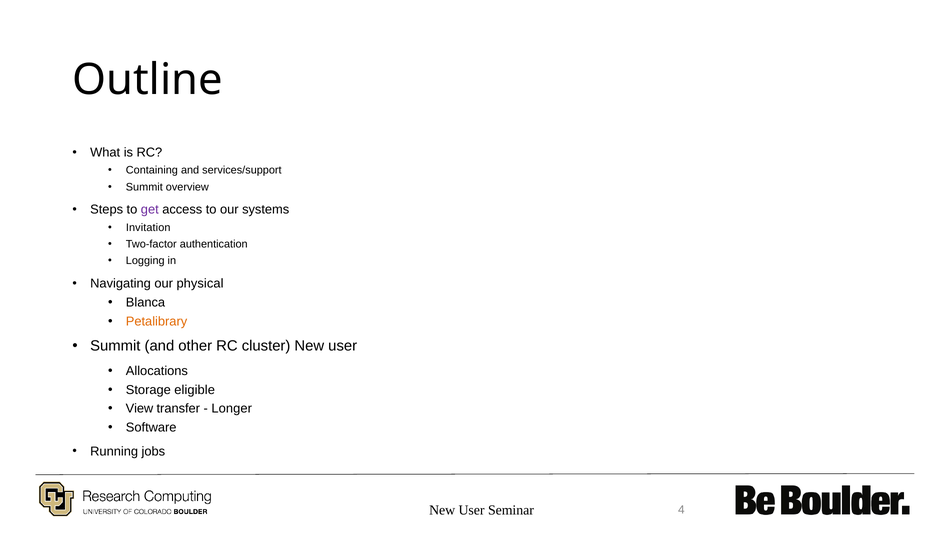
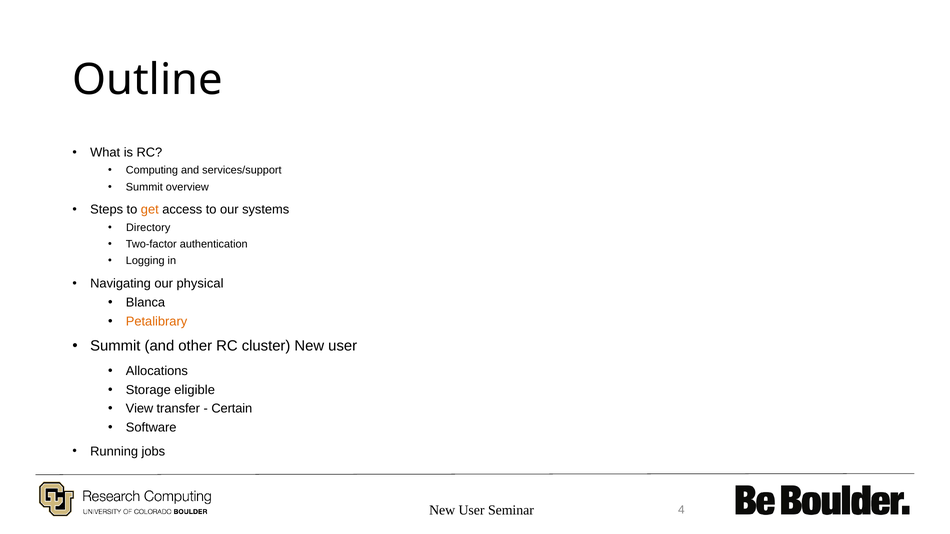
Containing: Containing -> Computing (152, 170)
get colour: purple -> orange (150, 210)
Invitation: Invitation -> Directory (148, 228)
Longer: Longer -> Certain (232, 409)
